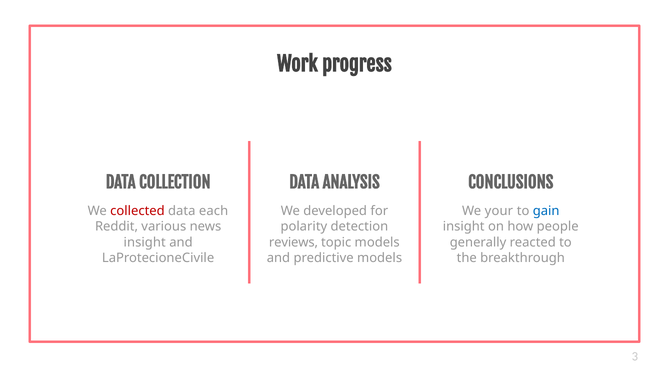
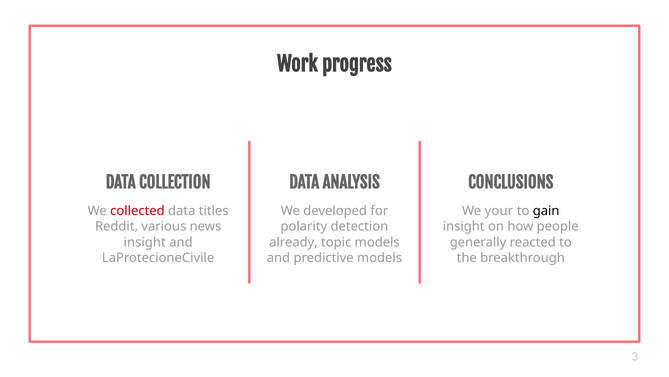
each: each -> titles (214, 211)
gain colour: blue -> black (546, 211)
reviews: reviews -> already (293, 242)
